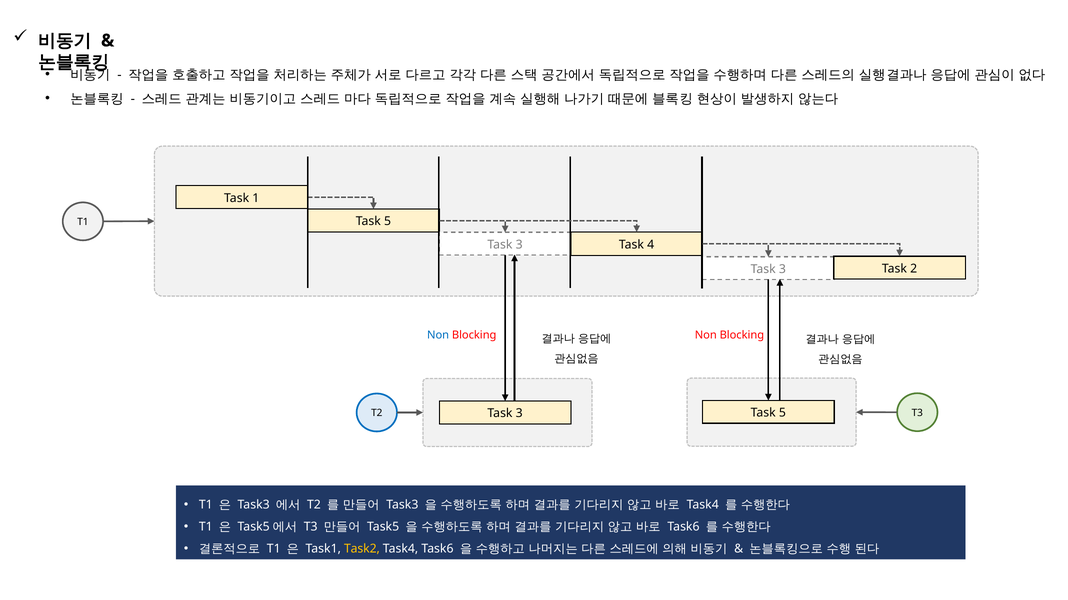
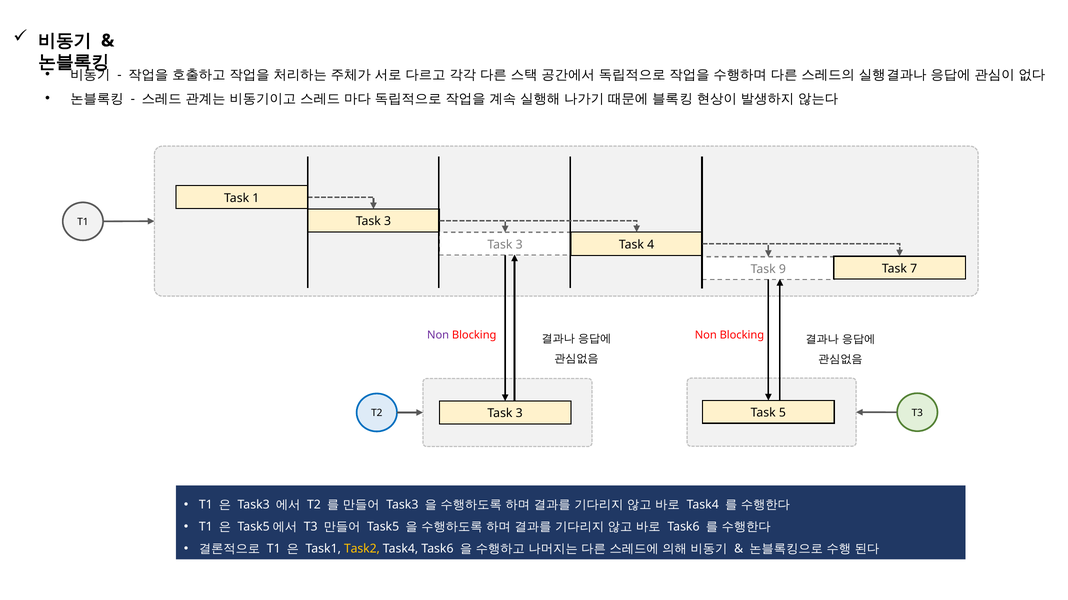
T1 Task 5: 5 -> 3 (388, 222)
2: 2 -> 7 (914, 269)
3: 3 -> 9 (782, 269)
Non colour: blue -> purple (438, 336)
